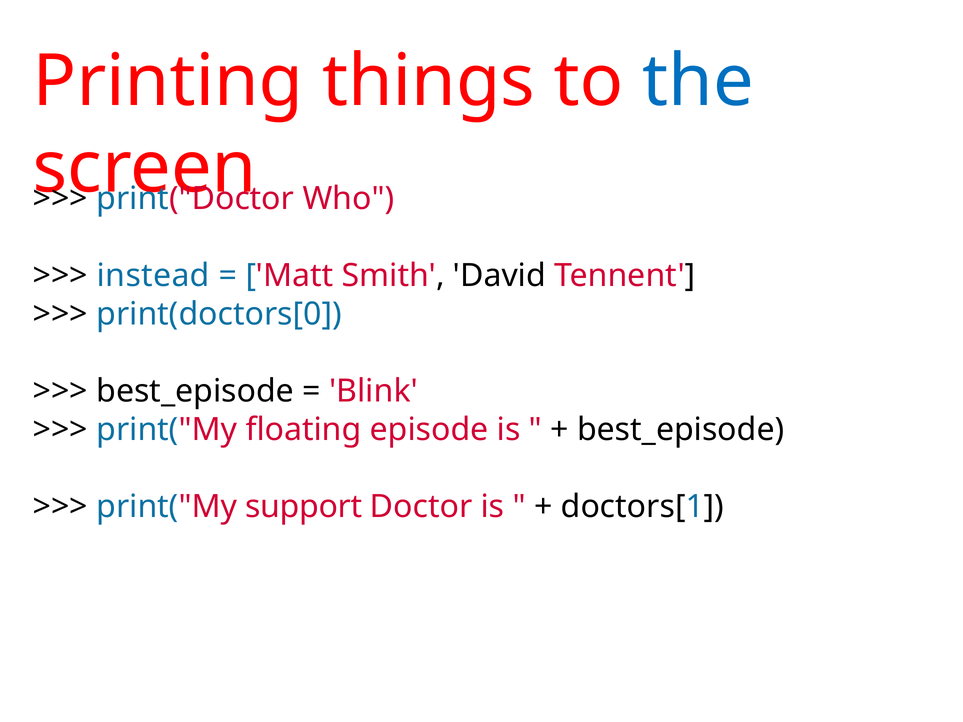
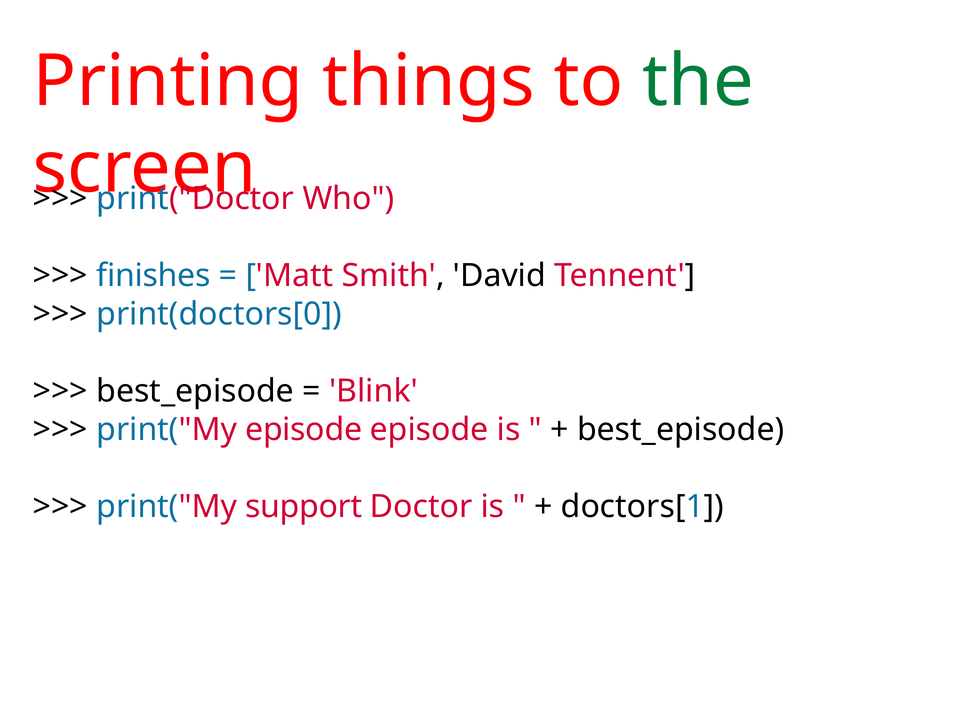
the colour: blue -> green (698, 81)
instead: instead -> finishes (154, 276)
print("My floating: floating -> episode (304, 430)
